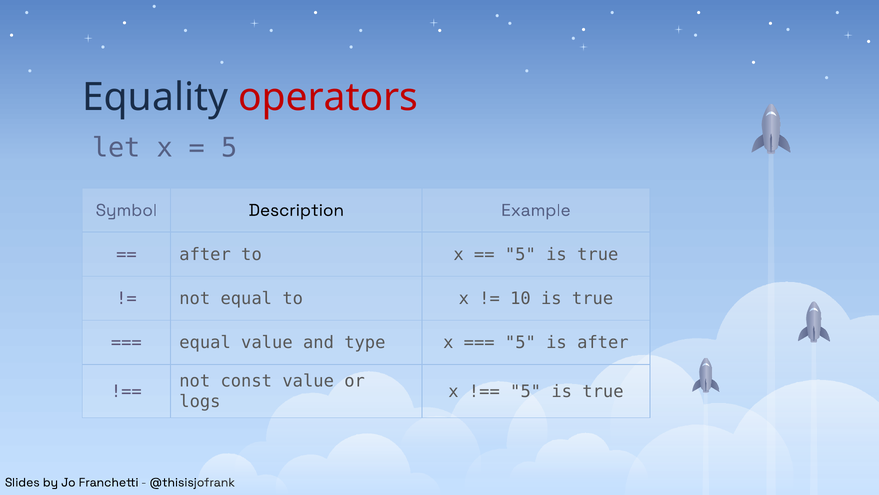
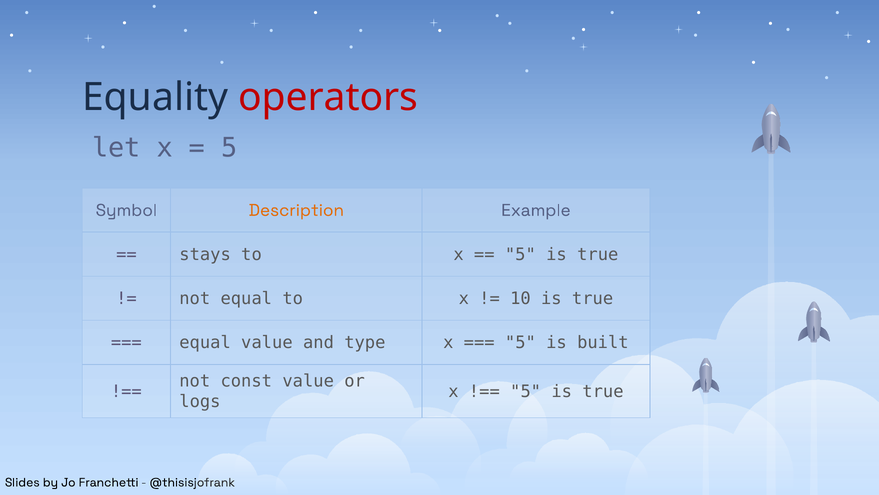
Description colour: black -> orange (296, 210)
after: after -> stays (205, 254)
is after: after -> built (603, 342)
